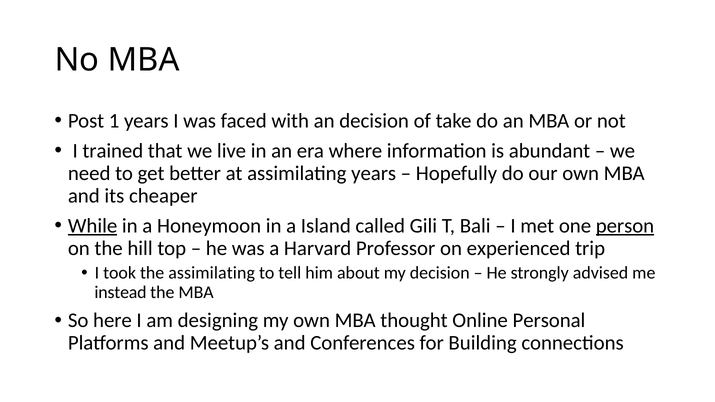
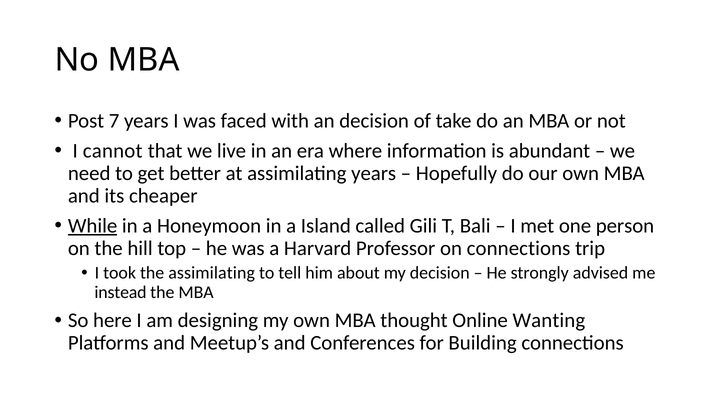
1: 1 -> 7 (114, 121)
trained: trained -> cannot (113, 151)
person underline: present -> none (625, 226)
on experienced: experienced -> connections (519, 248)
Personal: Personal -> Wanting (549, 321)
